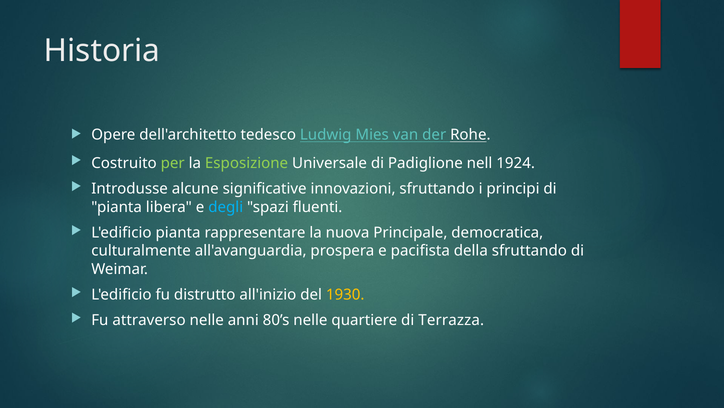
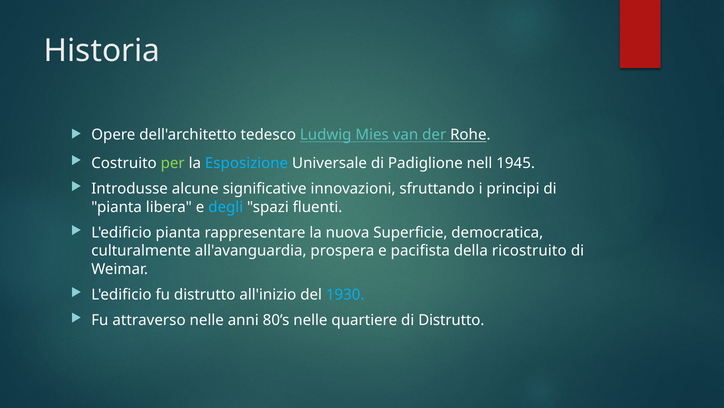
Esposizione colour: light green -> light blue (247, 163)
1924: 1924 -> 1945 (516, 163)
Principale: Principale -> Superficie (410, 232)
della sfruttando: sfruttando -> ricostruito (529, 250)
1930 colour: yellow -> light blue (345, 294)
di Terrazza: Terrazza -> Distrutto (451, 320)
